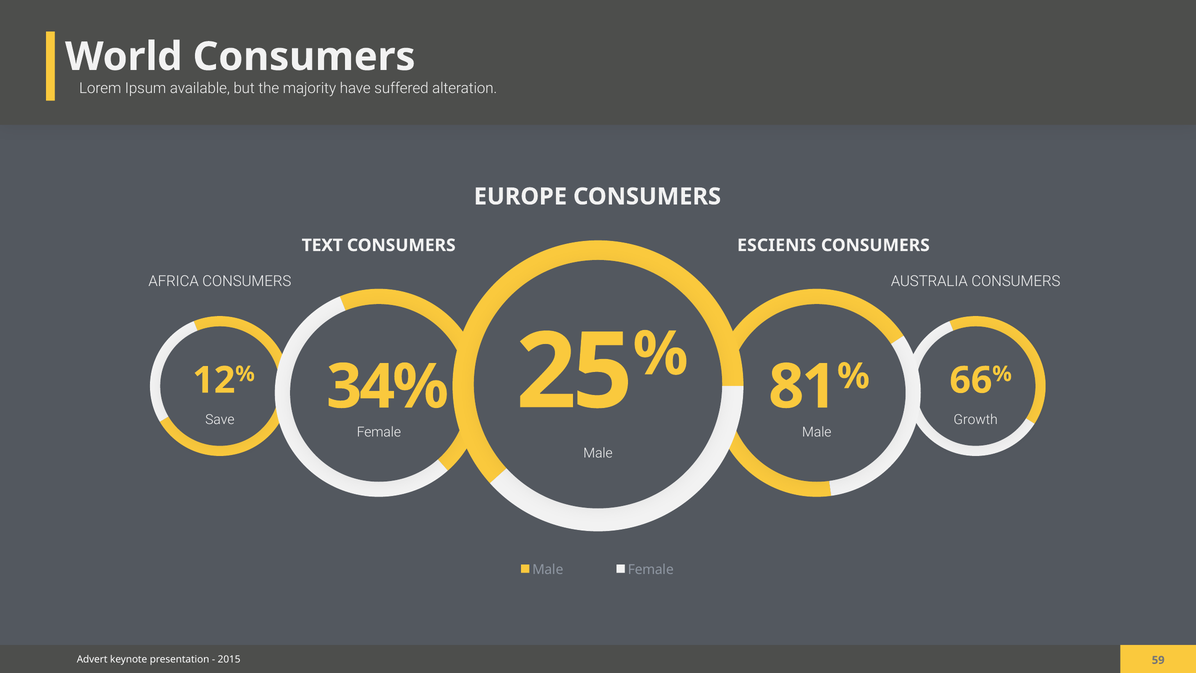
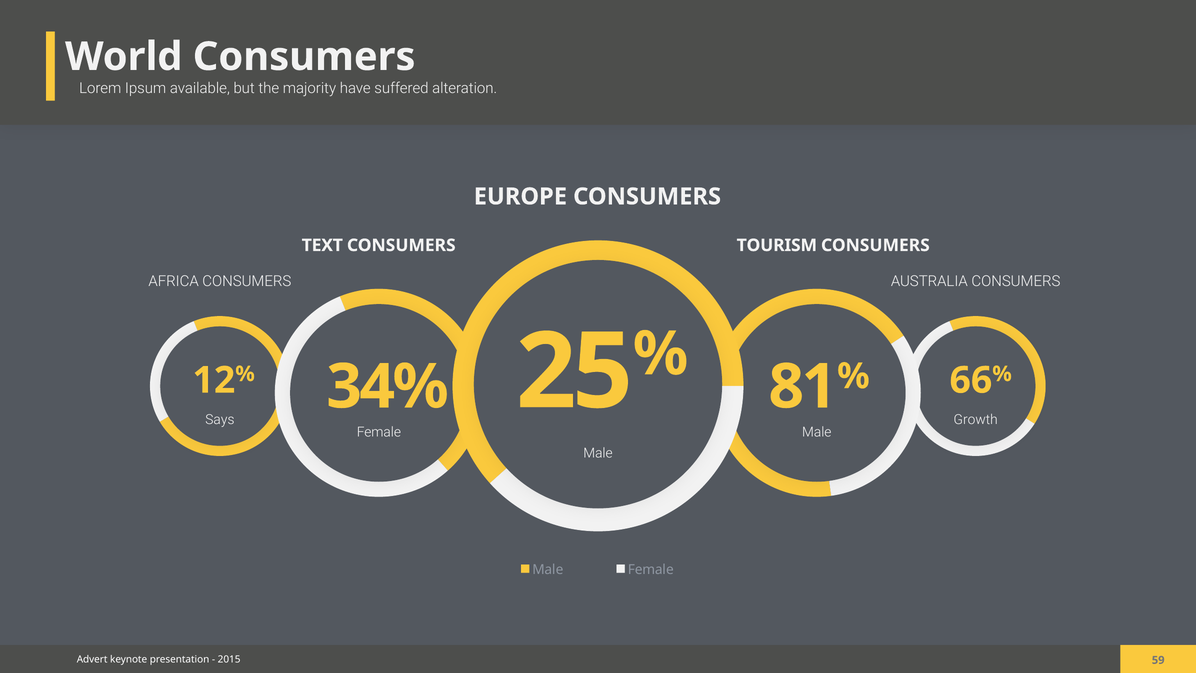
ESCIENIS: ESCIENIS -> TOURISM (777, 245)
Save: Save -> Says (220, 419)
